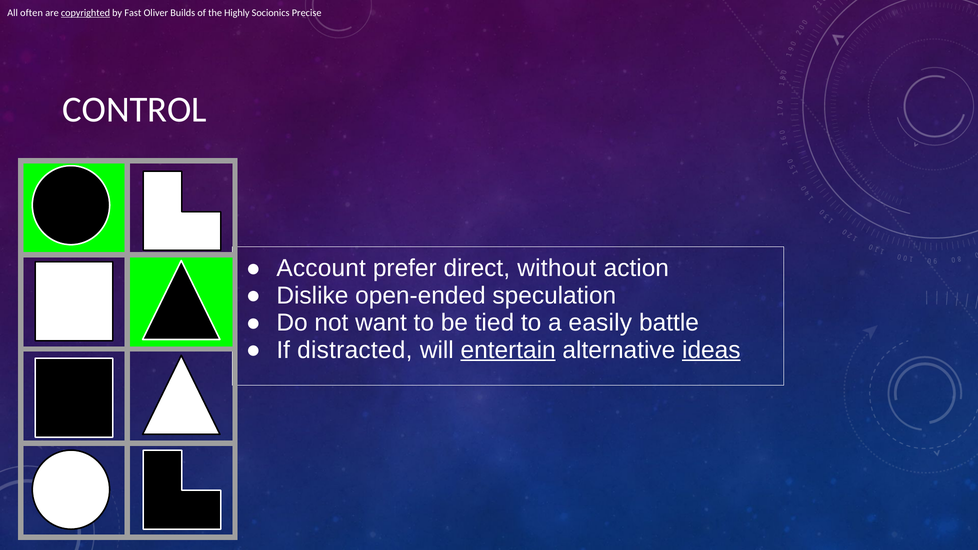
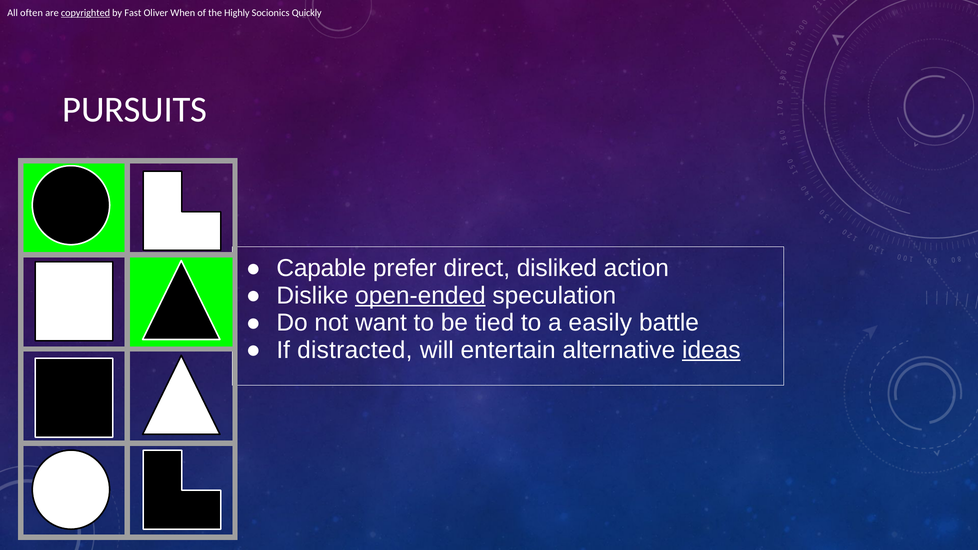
Builds: Builds -> When (183, 13)
Precise: Precise -> Quickly (307, 13)
CONTROL: CONTROL -> PURSUITS (135, 110)
Account: Account -> Capable (321, 268)
without: without -> disliked (557, 268)
open-ended underline: none -> present (420, 296)
entertain underline: present -> none (508, 350)
